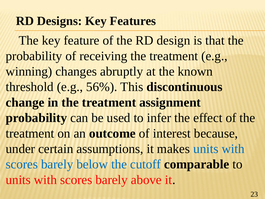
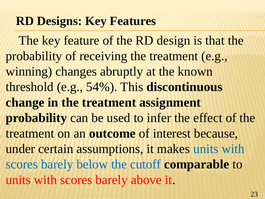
56%: 56% -> 54% (102, 87)
